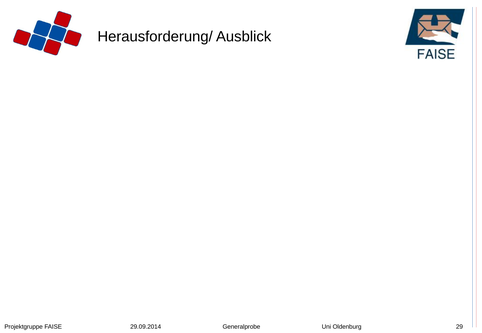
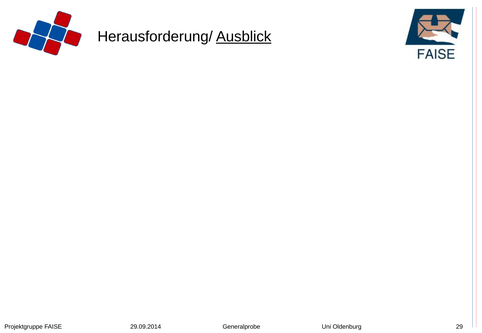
Ausblick underline: none -> present (244, 37)
